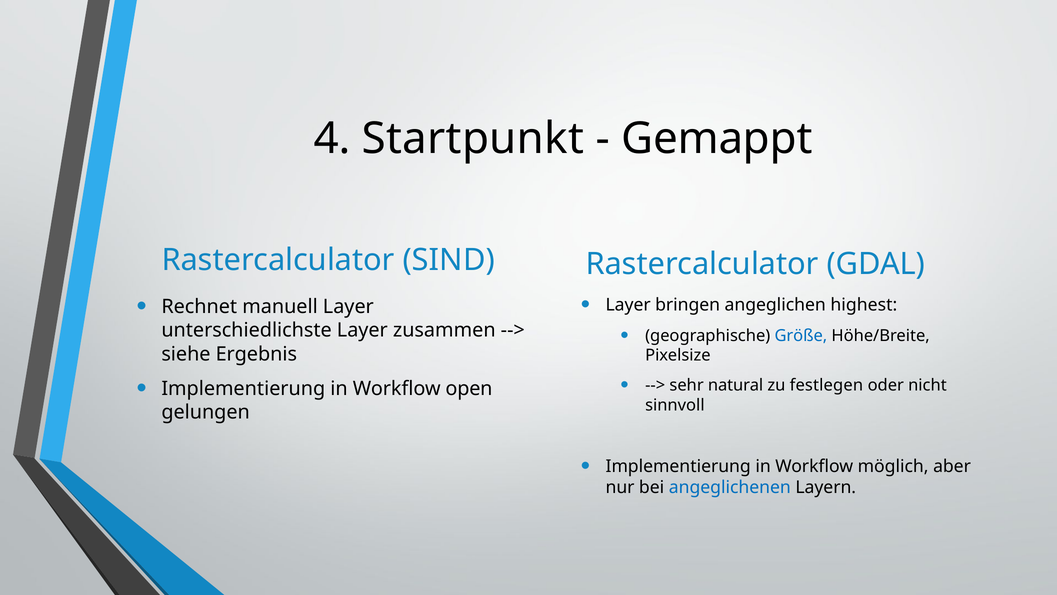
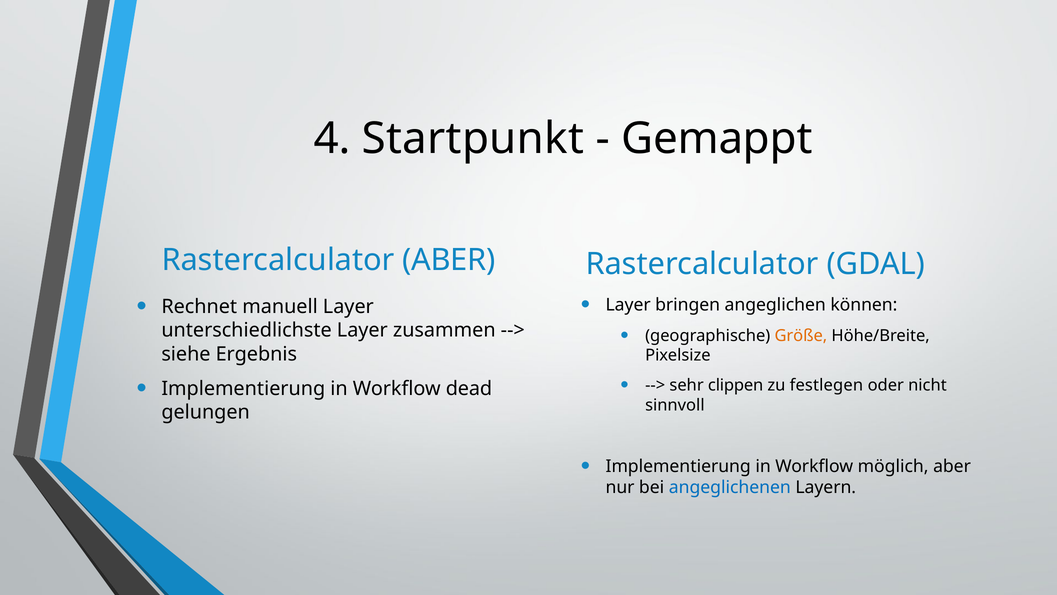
Rastercalculator SIND: SIND -> ABER (449, 260)
highest: highest -> können (864, 305)
Größe colour: blue -> orange (801, 335)
natural: natural -> clippen (736, 385)
open: open -> dead (469, 388)
